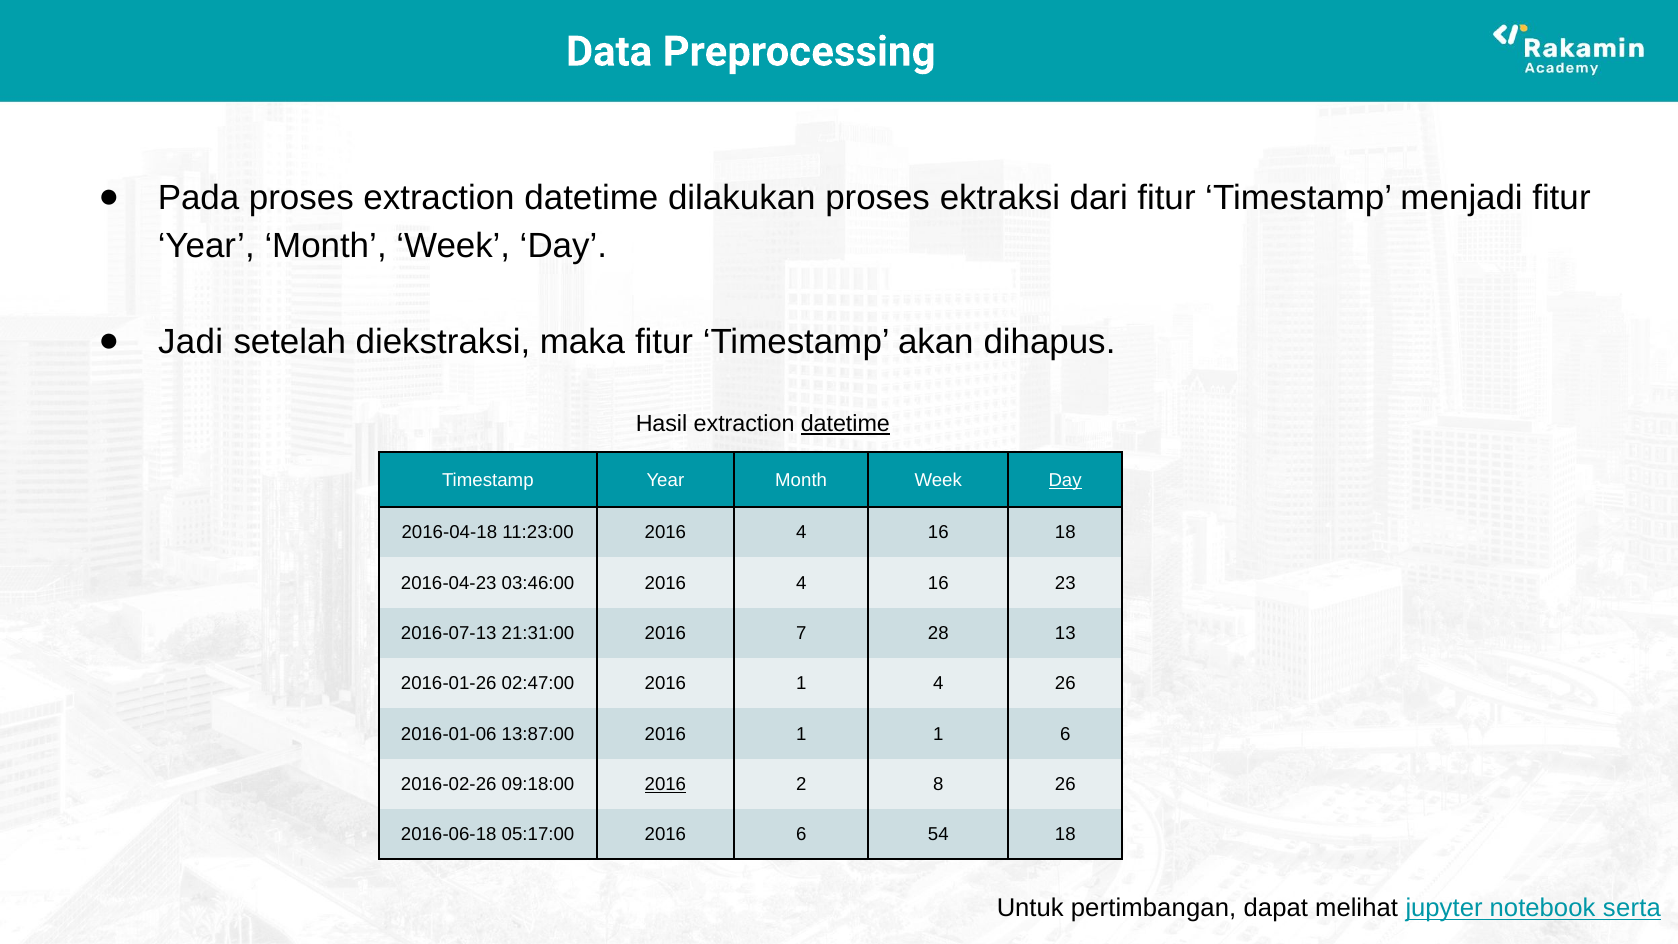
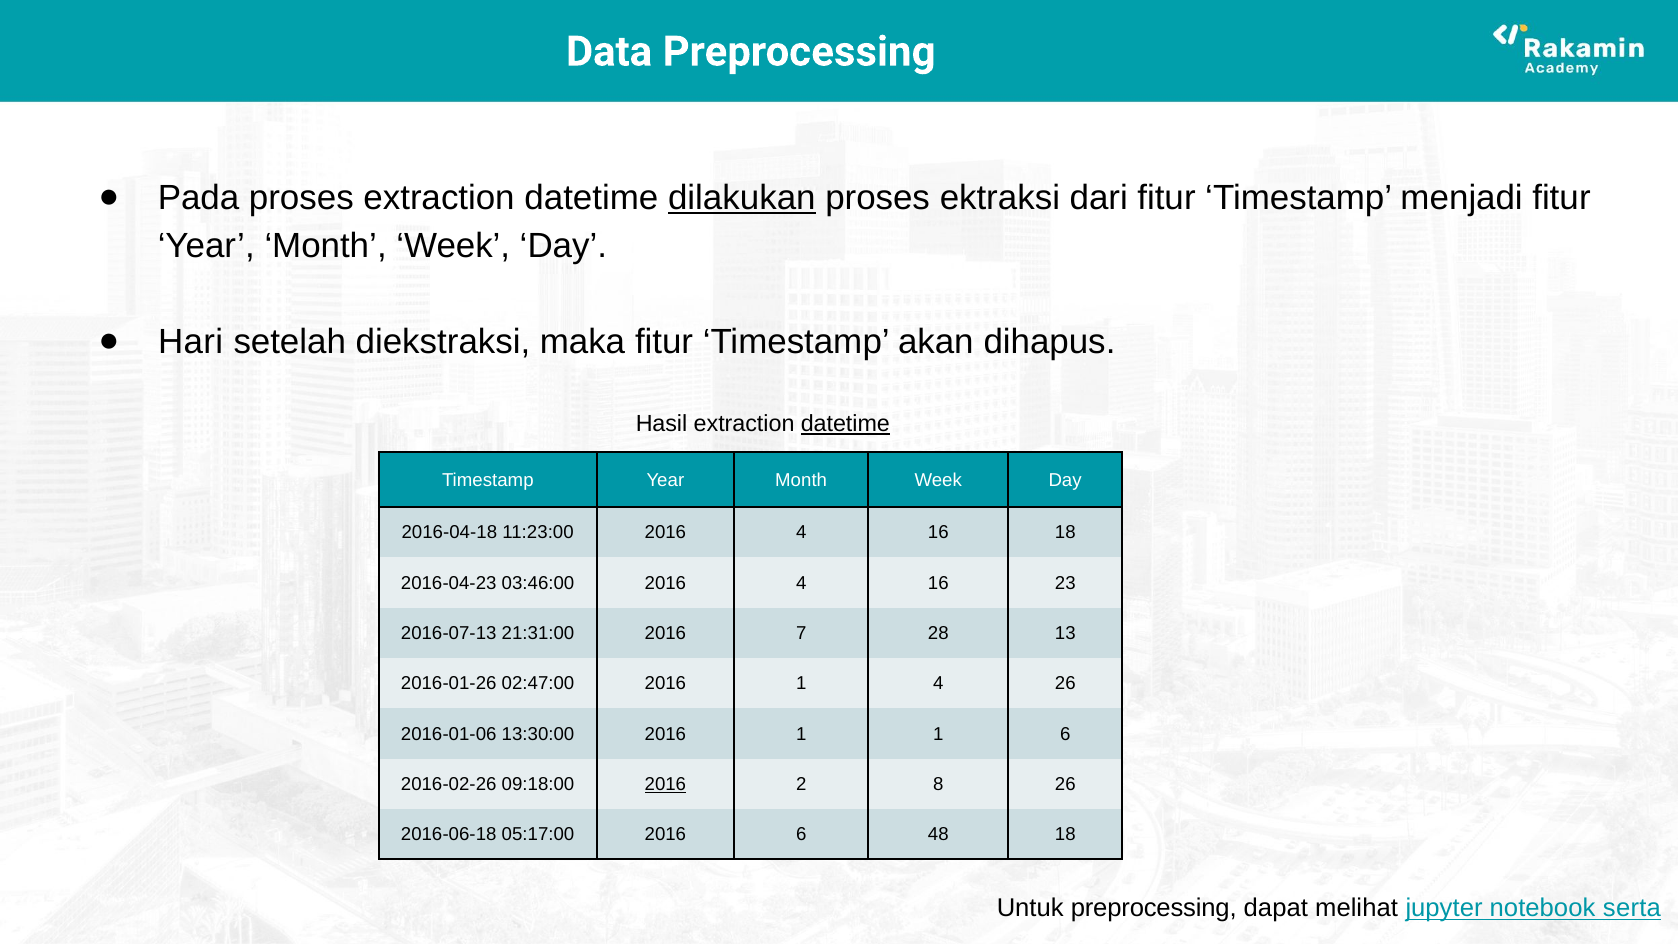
dilakukan underline: none -> present (742, 198)
Jadi: Jadi -> Hari (191, 342)
Day underline: present -> none (1065, 480)
13:87:00: 13:87:00 -> 13:30:00 (538, 734)
54: 54 -> 48 (938, 835)
Untuk pertimbangan: pertimbangan -> preprocessing (1154, 908)
